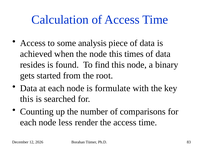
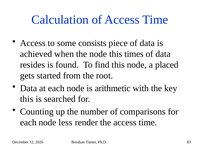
analysis: analysis -> consists (92, 43)
binary: binary -> placed (167, 65)
formulate: formulate -> arithmetic (113, 88)
